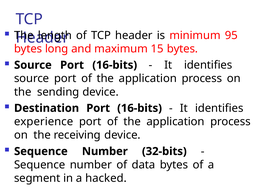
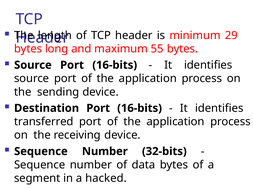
95: 95 -> 29 (231, 36)
15: 15 -> 55 (157, 49)
experience: experience -> transferred (44, 122)
